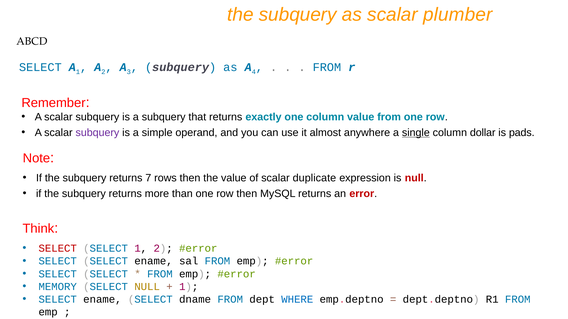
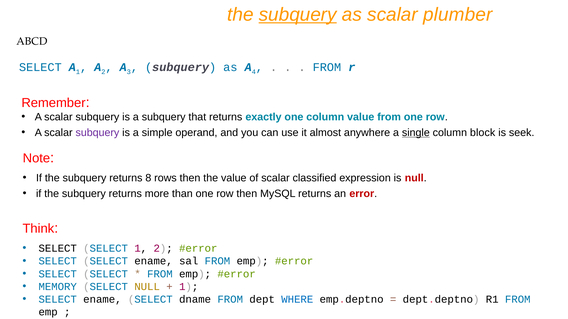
subquery underline: none -> present (298, 15)
dollar: dollar -> block (483, 133)
pads: pads -> seek (522, 133)
7: 7 -> 8 (148, 178)
duplicate: duplicate -> classified (314, 178)
SELECT colour: red -> black (58, 249)
